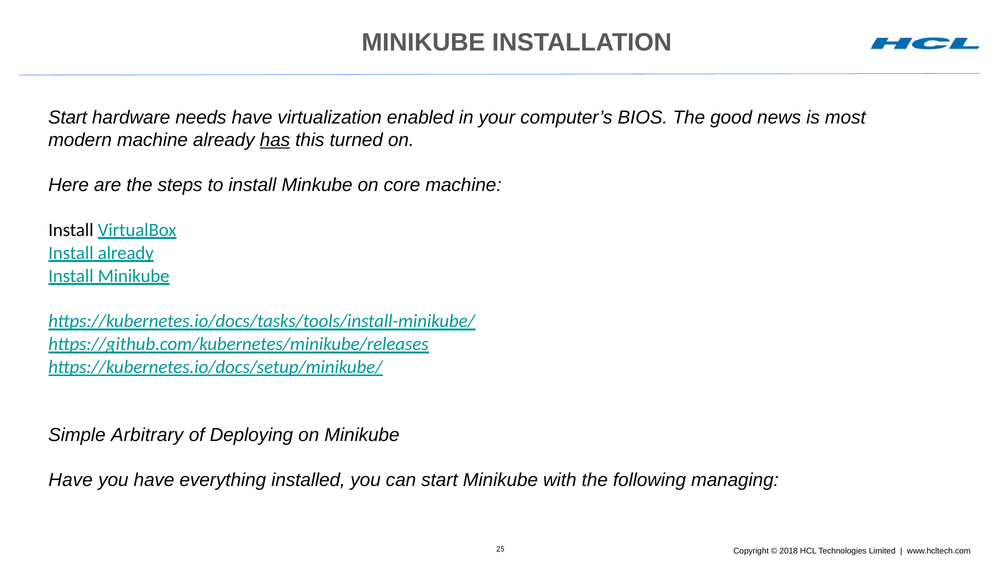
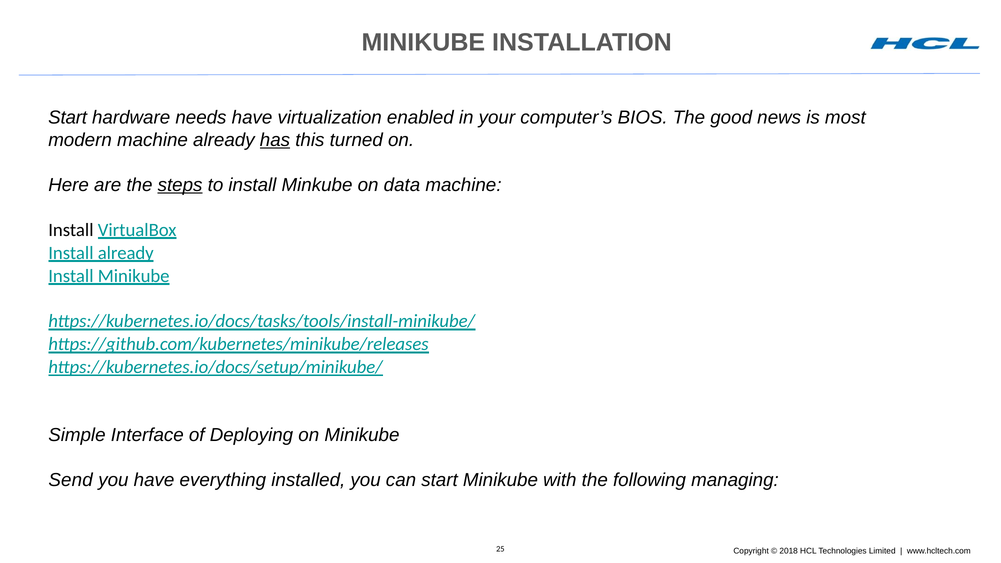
steps underline: none -> present (180, 185)
core: core -> data (402, 185)
Arbitrary: Arbitrary -> Interface (147, 435)
Have: Have -> Send (71, 480)
